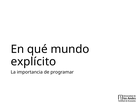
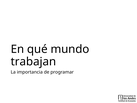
explícito: explícito -> trabajan (33, 61)
